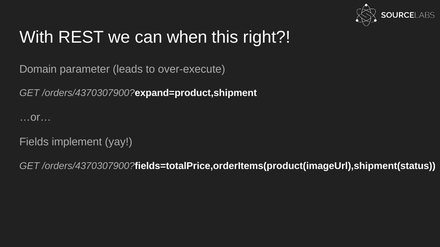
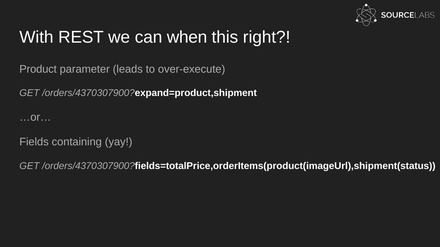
Domain: Domain -> Product (38, 69)
implement: implement -> containing (77, 142)
